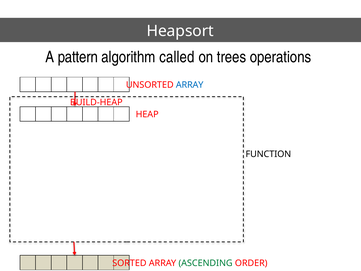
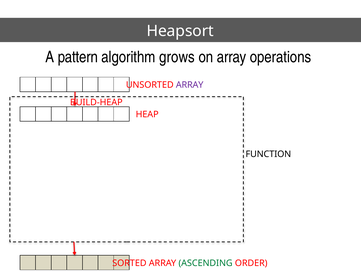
called: called -> grows (177, 57)
on trees: trees -> array (232, 57)
ARRAY colour: blue -> purple (190, 85)
